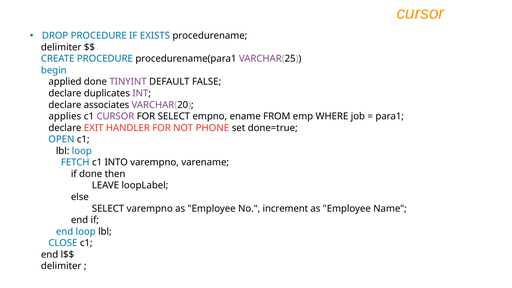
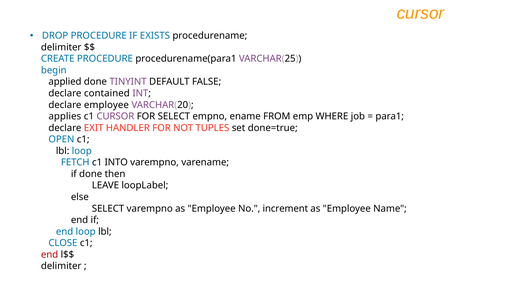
duplicates: duplicates -> contained (107, 93)
declare associates: associates -> employee (106, 105)
PHONE: PHONE -> TUPLES (212, 128)
end colour: black -> red (50, 255)
